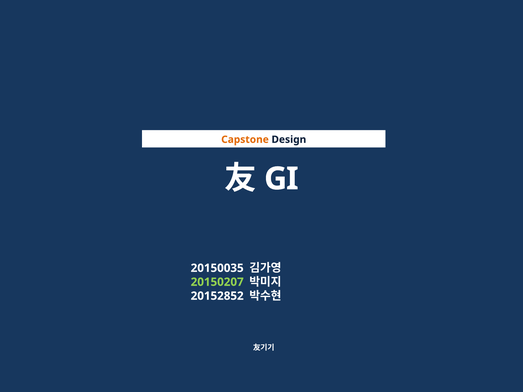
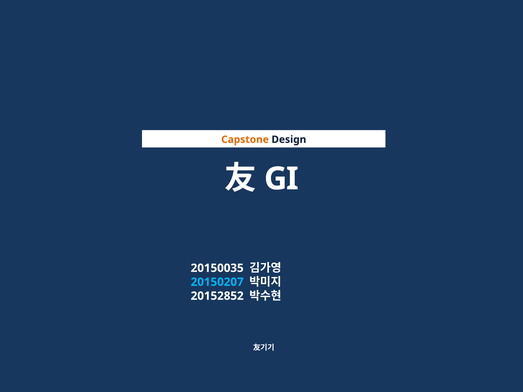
20150207 colour: light green -> light blue (217, 282)
